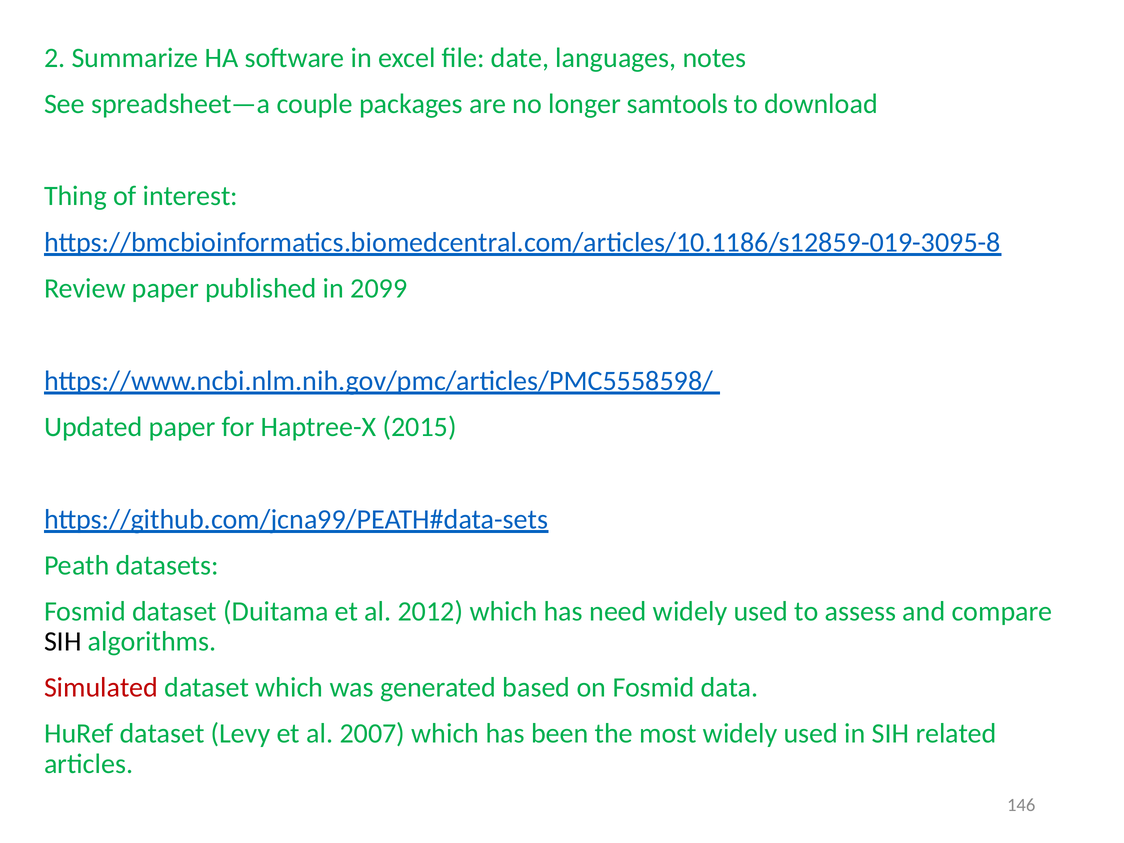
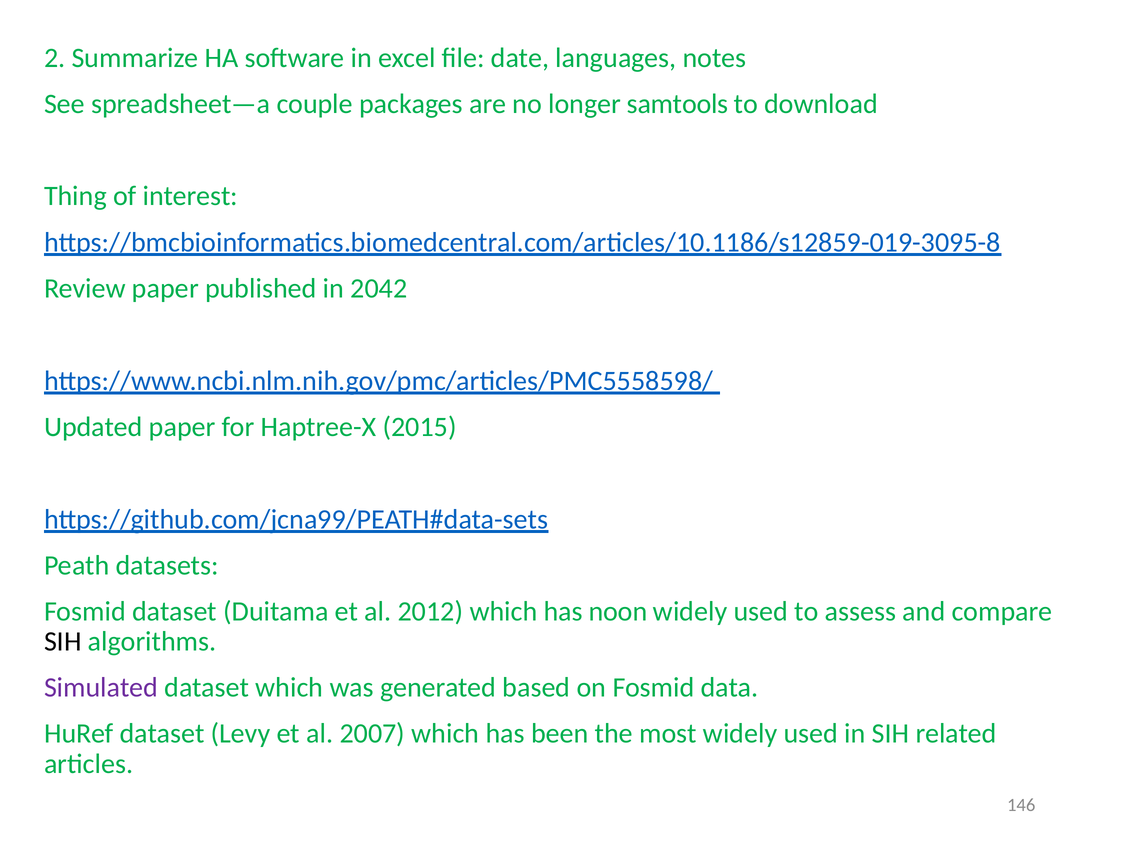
2099: 2099 -> 2042 (379, 288)
need: need -> noon (618, 611)
Simulated colour: red -> purple (101, 688)
